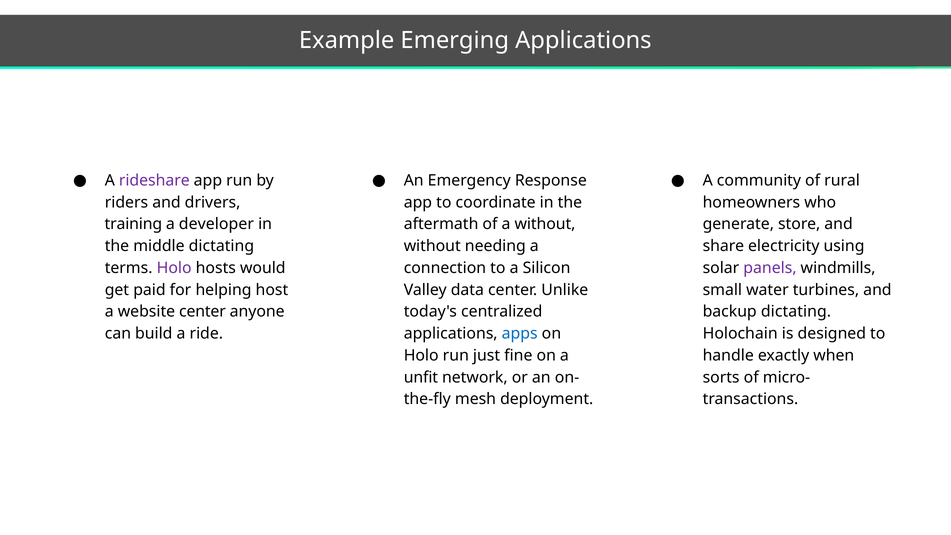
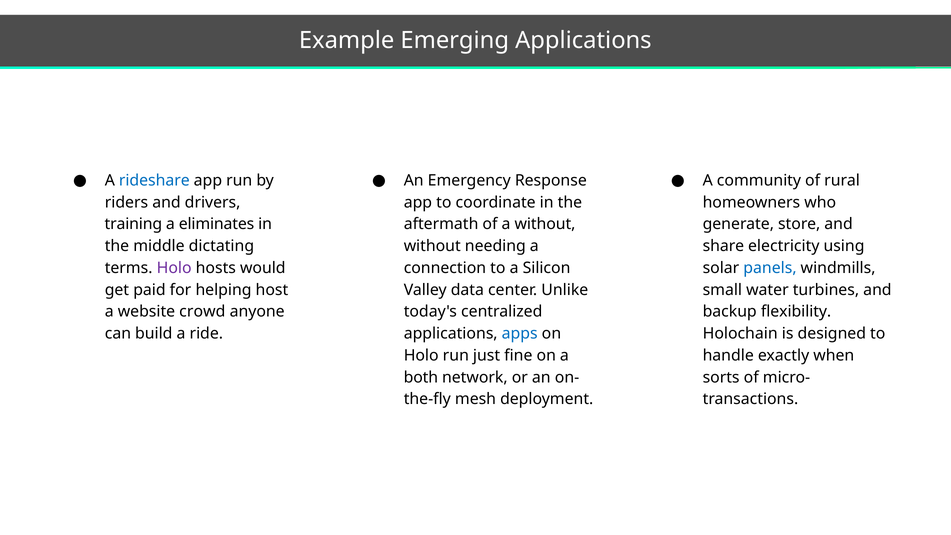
rideshare colour: purple -> blue (154, 180)
developer: developer -> eliminates (217, 224)
panels colour: purple -> blue (770, 268)
website center: center -> crowd (202, 312)
backup dictating: dictating -> flexibility (796, 312)
unfit: unfit -> both (421, 377)
